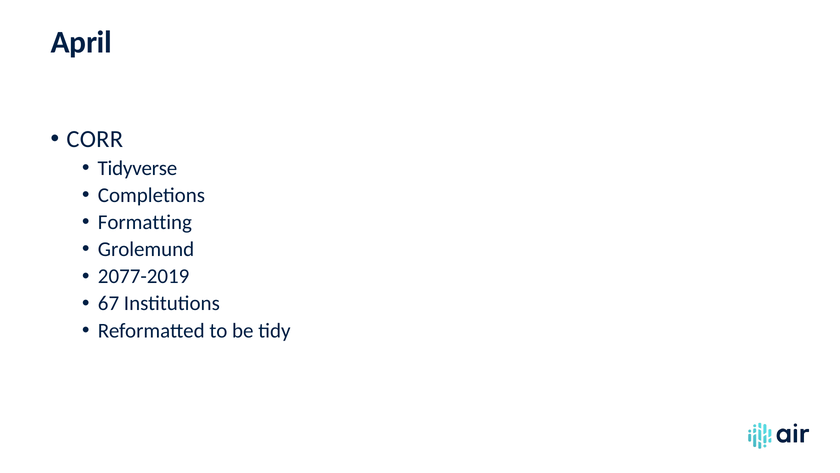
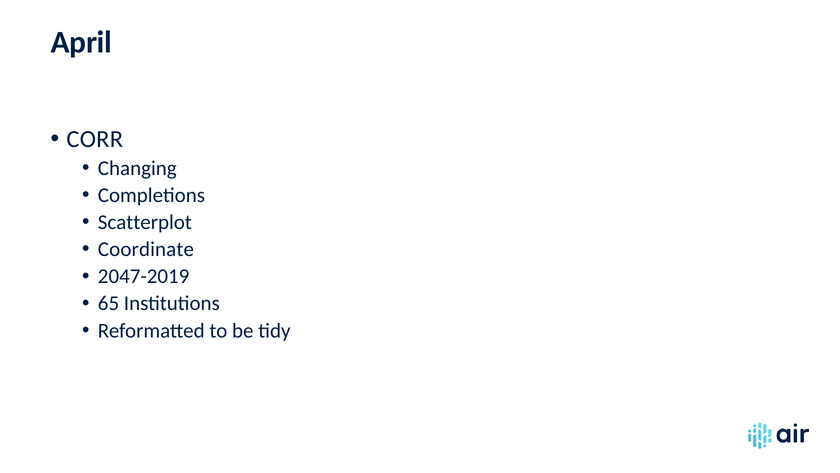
Tidyverse: Tidyverse -> Changing (137, 168)
Formatting: Formatting -> Scatterplot (145, 222)
Grolemund: Grolemund -> Coordinate (146, 249)
2077-2019: 2077-2019 -> 2047-2019 (144, 276)
67: 67 -> 65 (109, 303)
